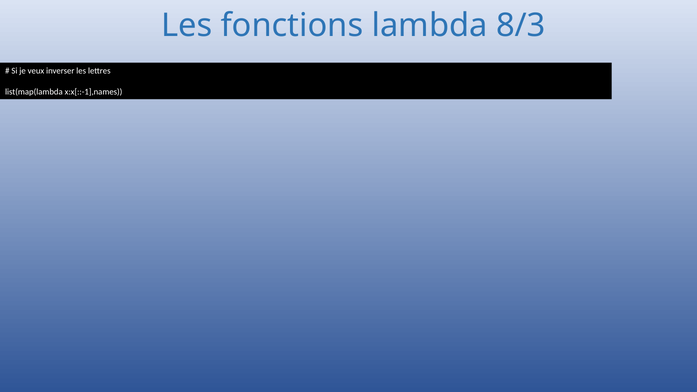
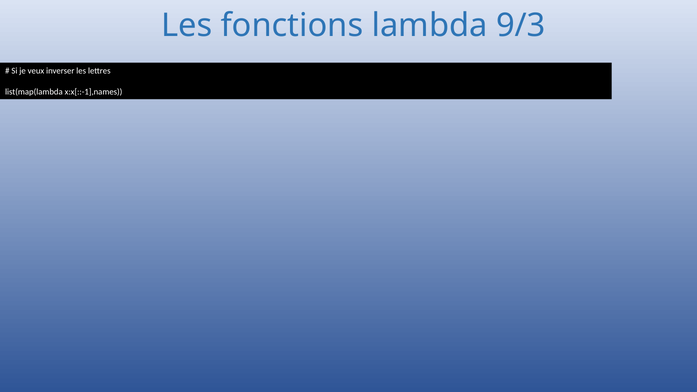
8/3: 8/3 -> 9/3 (521, 25)
